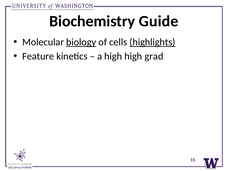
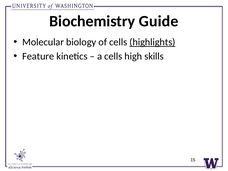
biology underline: present -> none (81, 42)
a high: high -> cells (113, 56)
grad: grad -> skills (154, 56)
